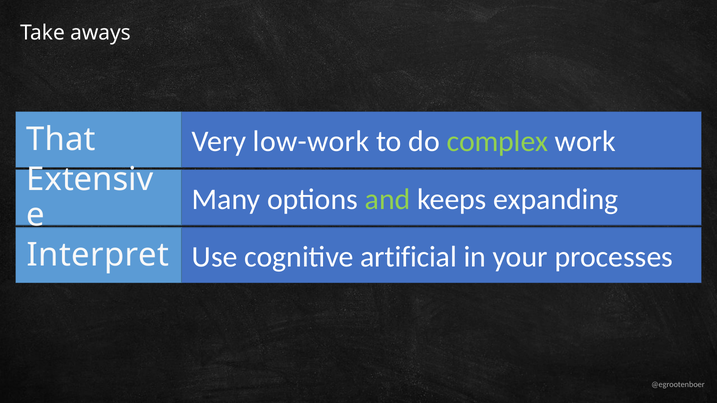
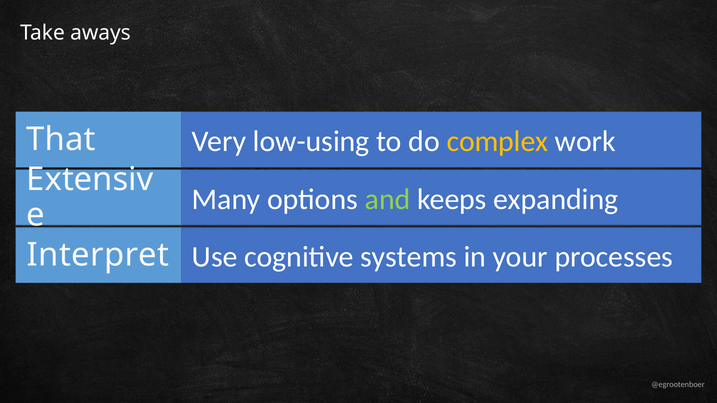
low-work: low-work -> low-using (311, 142)
complex colour: light green -> yellow (497, 142)
artificial: artificial -> systems (409, 257)
